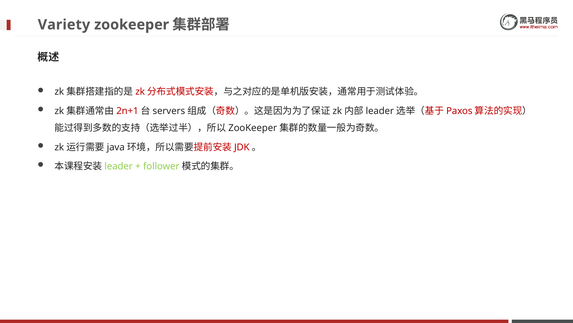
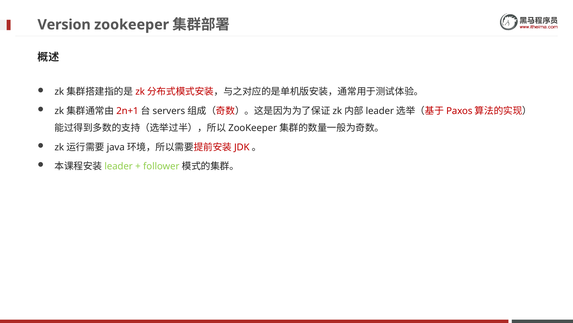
Variety: Variety -> Version (64, 25)
